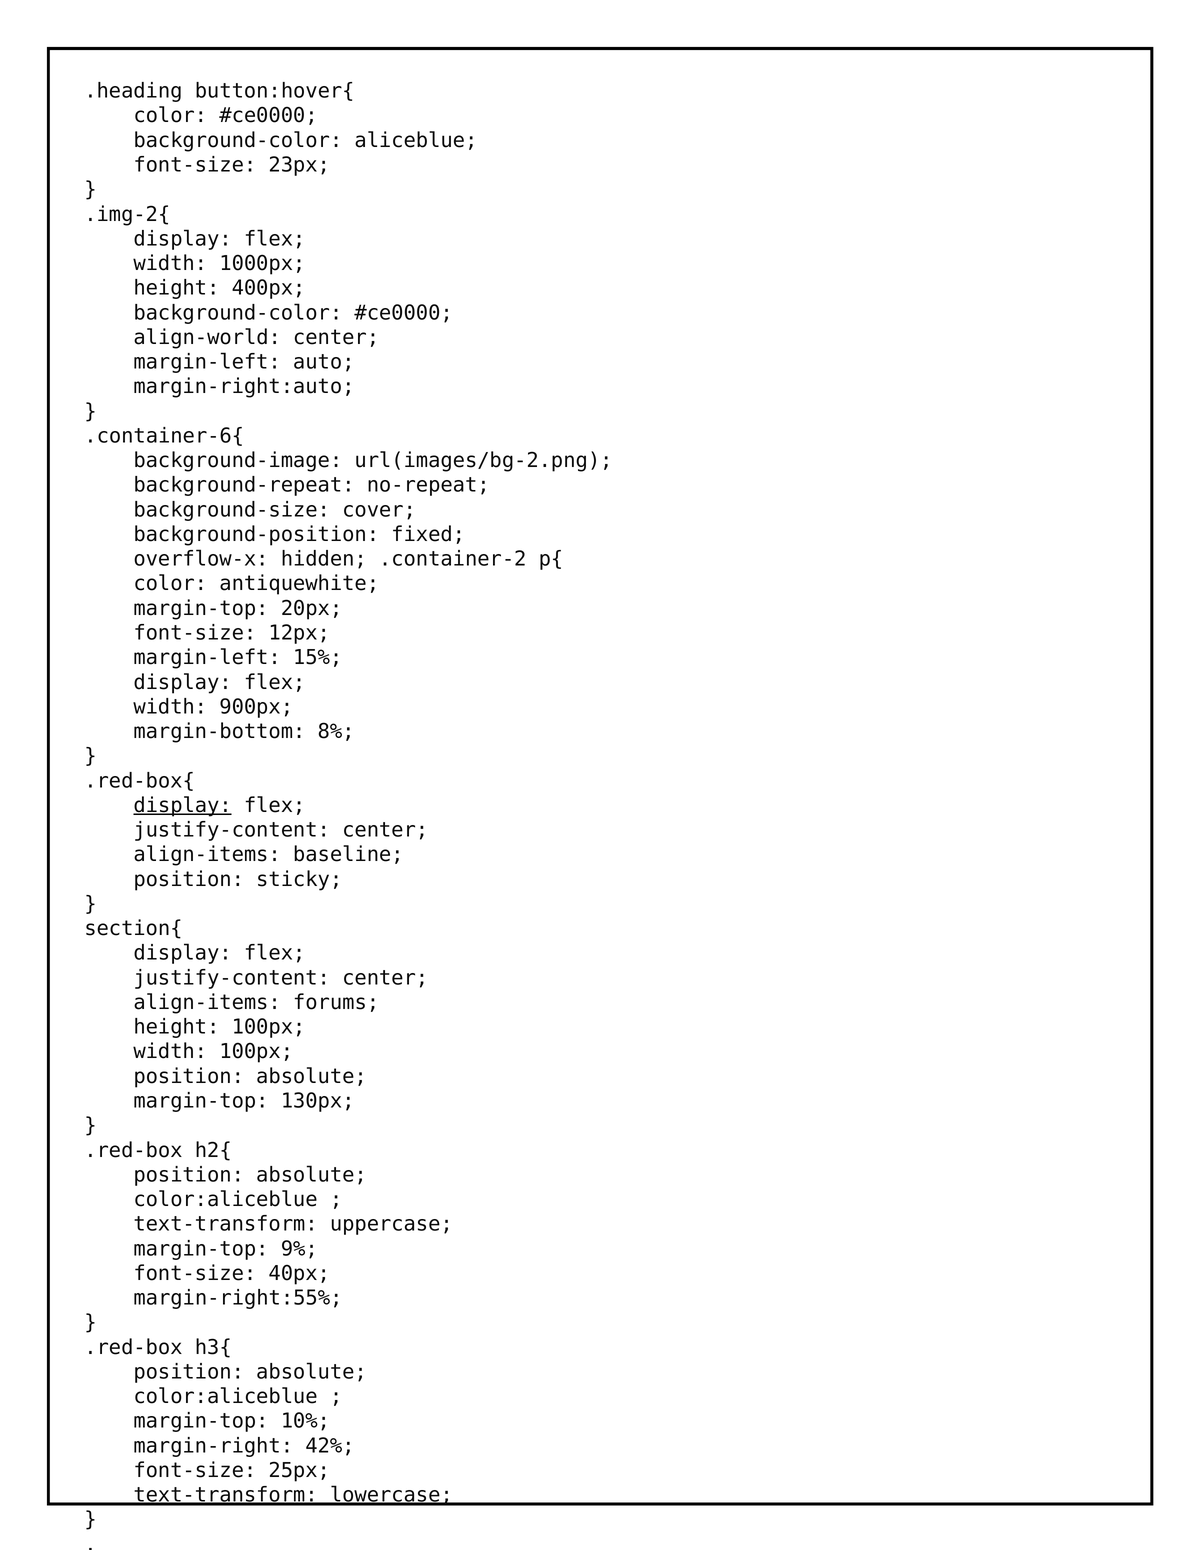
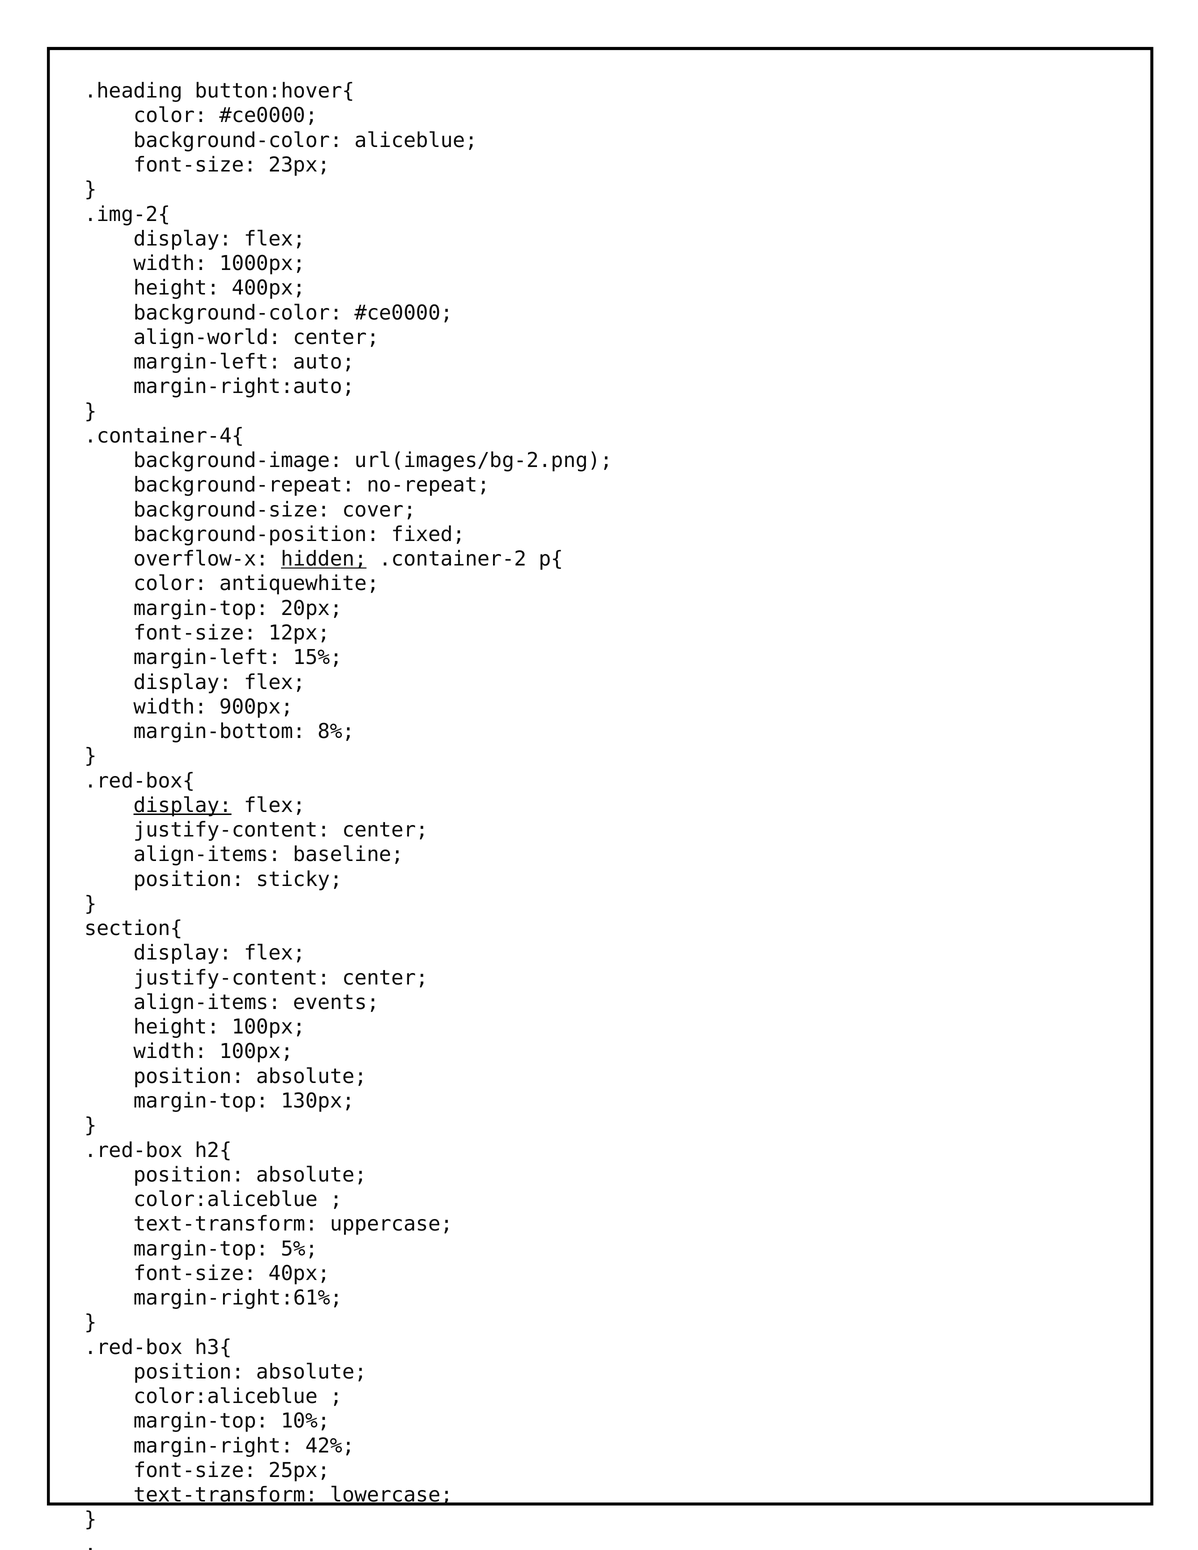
.container-6{: .container-6{ -> .container-4{ (164, 436)
hidden underline: none -> present (324, 559)
forums: forums -> events (336, 1003)
9%: 9% -> 5% (299, 1249)
margin-right:55%: margin-right:55% -> margin-right:61% (238, 1298)
